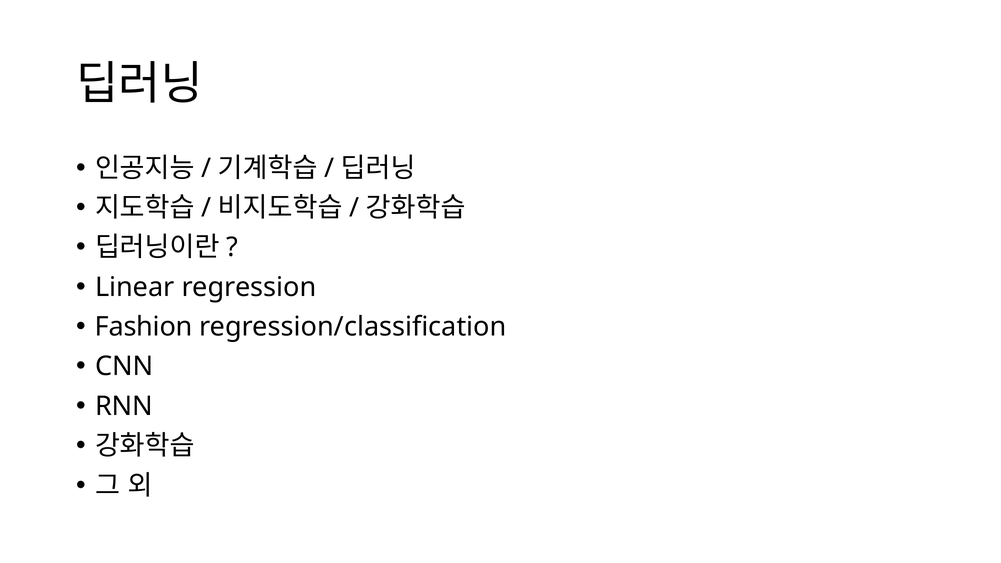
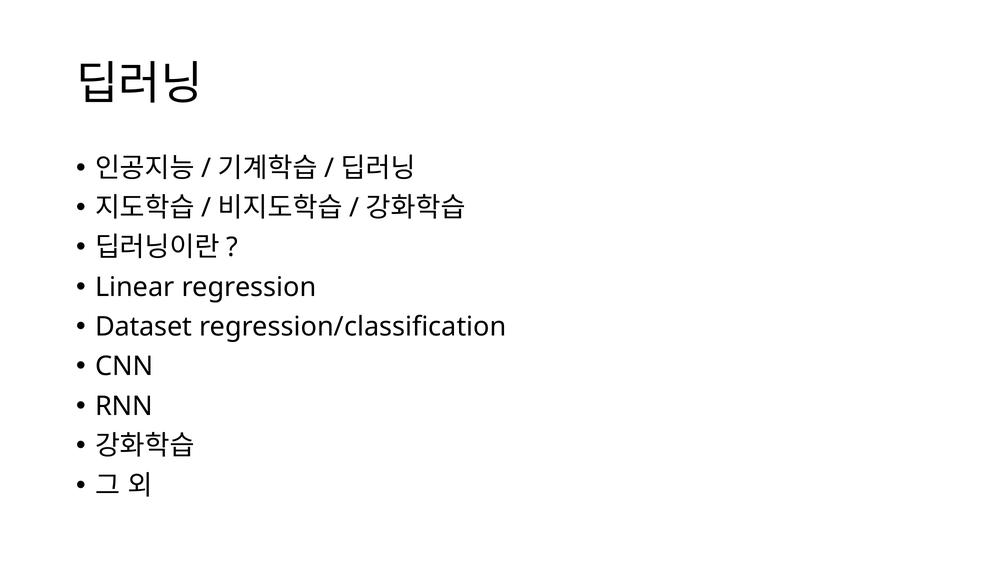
Fashion: Fashion -> Dataset (144, 327)
